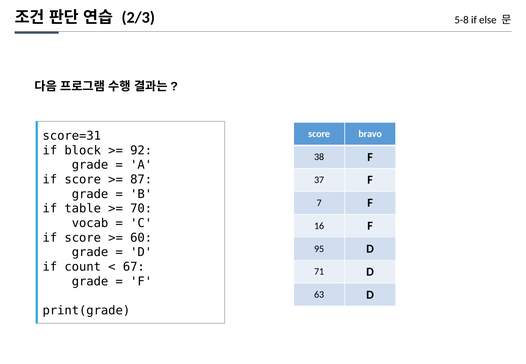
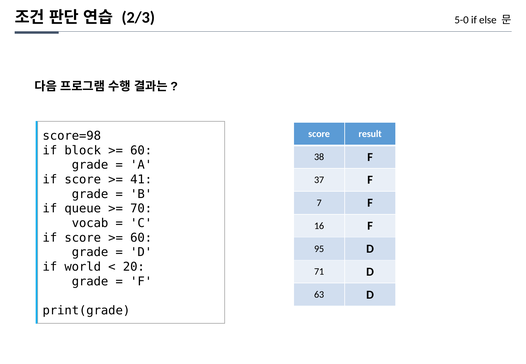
5-8: 5-8 -> 5-0 (462, 20)
bravo: bravo -> result (370, 134)
score=31: score=31 -> score=98 (72, 136)
92: 92 -> 60 (141, 150)
87: 87 -> 41 (141, 180)
table: table -> queue (83, 209)
count: count -> world (83, 267)
67: 67 -> 20 (134, 267)
